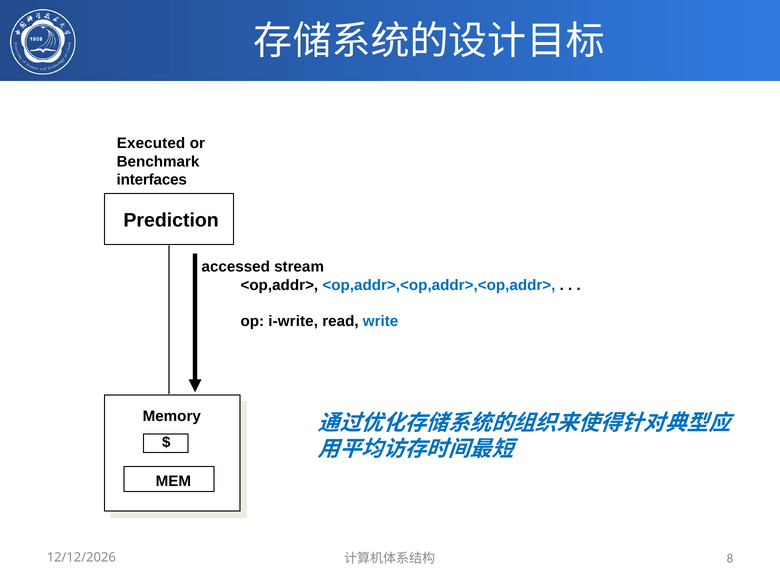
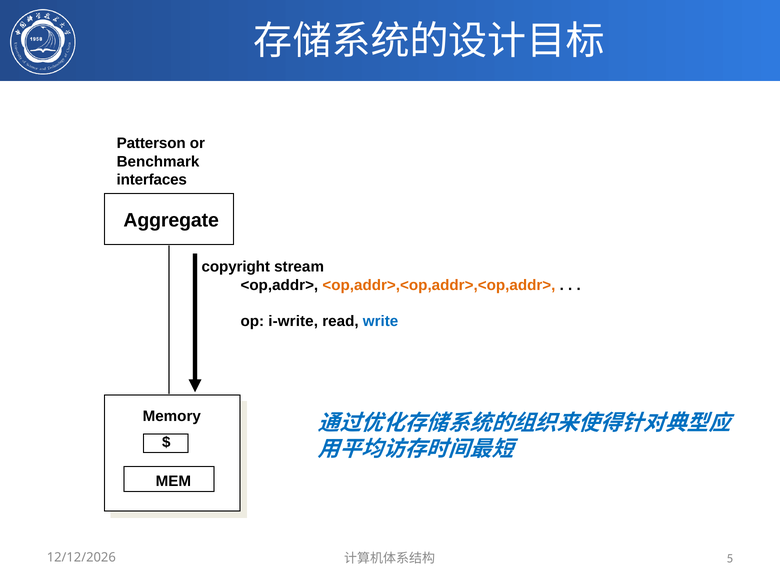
Executed: Executed -> Patterson (151, 143)
Prediction: Prediction -> Aggregate (171, 220)
accessed: accessed -> copyright (236, 267)
<op,addr>,<op,addr>,<op,addr> colour: blue -> orange (439, 285)
8: 8 -> 5 (730, 559)
